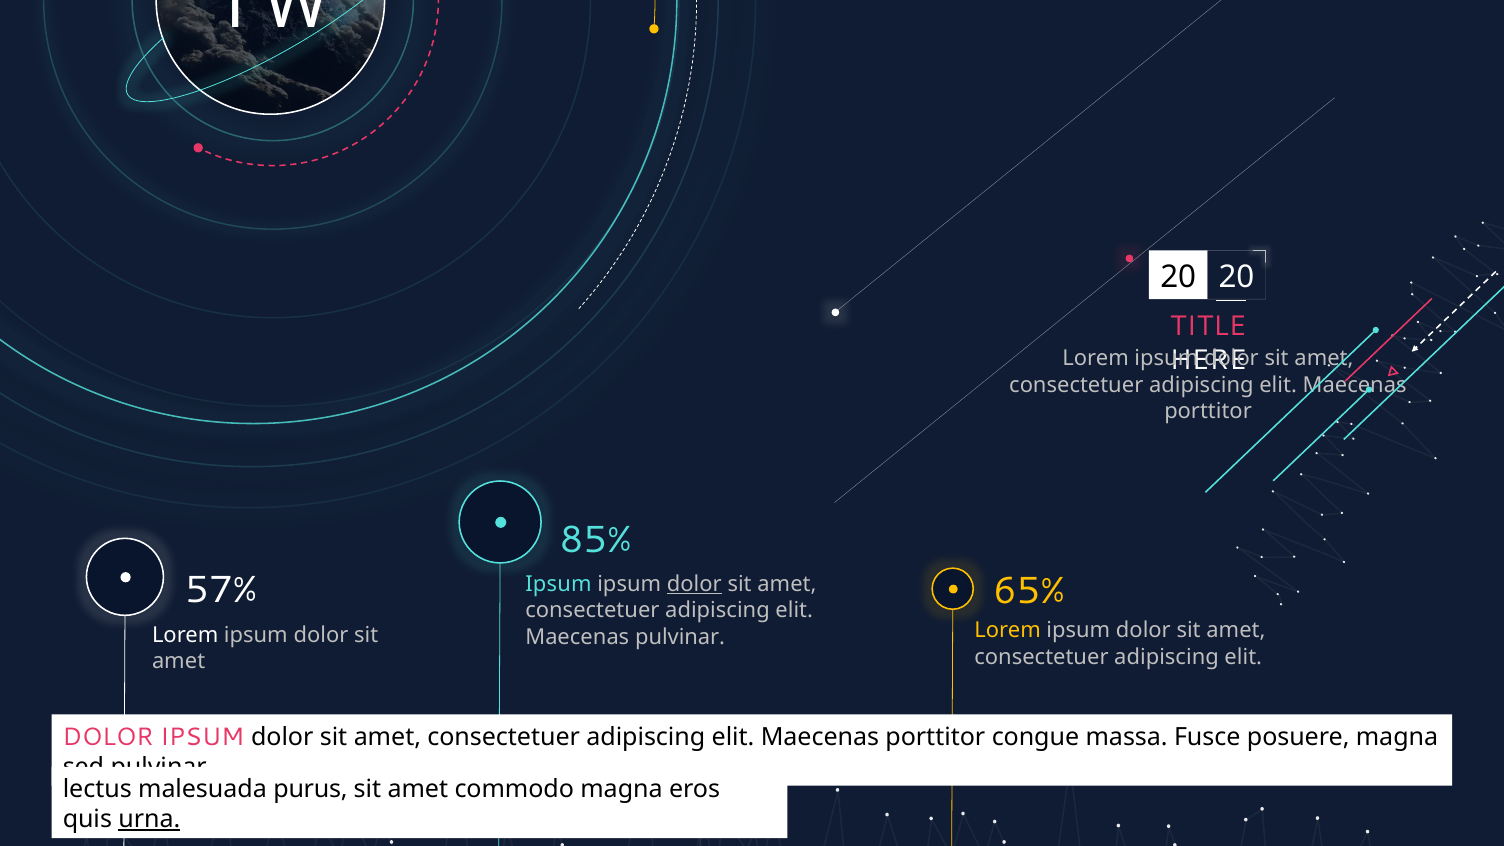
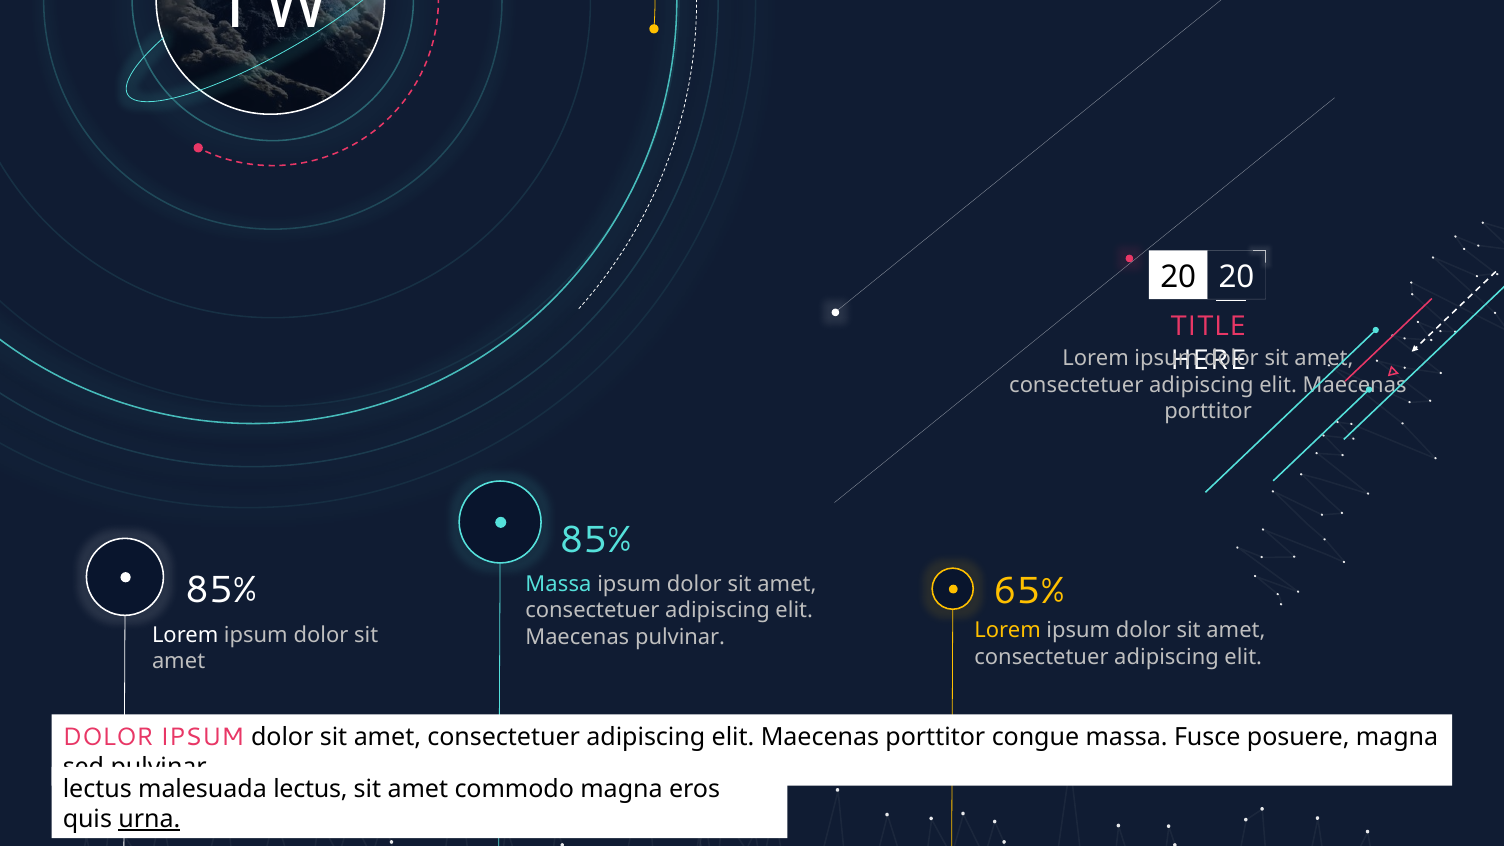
57%: 57% -> 85% (221, 590)
Ipsum: Ipsum -> Massa (558, 584)
dolor underline: present -> none (694, 584)
malesuada purus: purus -> lectus (310, 789)
